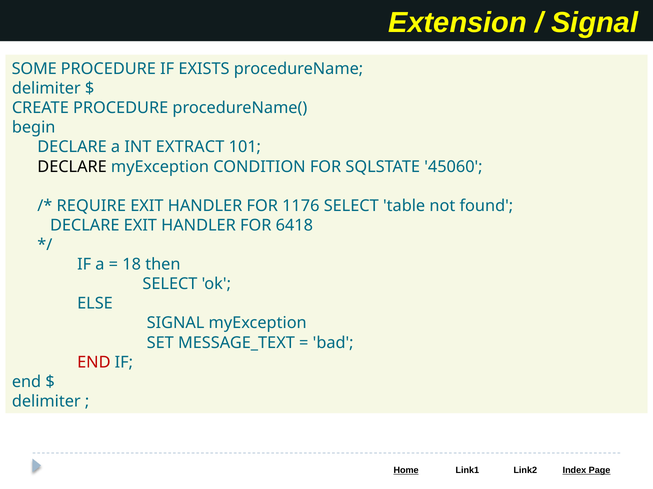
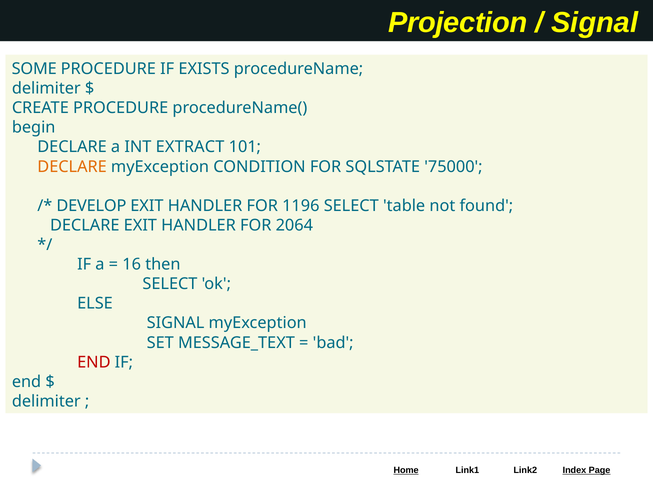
Extension: Extension -> Projection (458, 23)
DECLARE colour: black -> orange (72, 167)
45060: 45060 -> 75000 (453, 167)
REQUIRE: REQUIRE -> DEVELOP (91, 206)
1176: 1176 -> 1196 (301, 206)
6418: 6418 -> 2064 (294, 226)
18: 18 -> 16 (132, 265)
